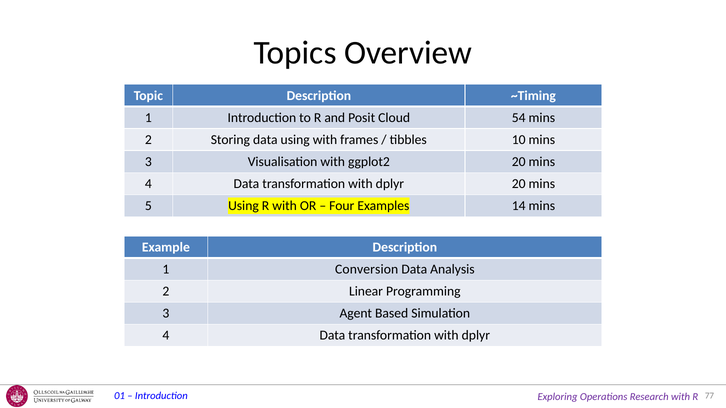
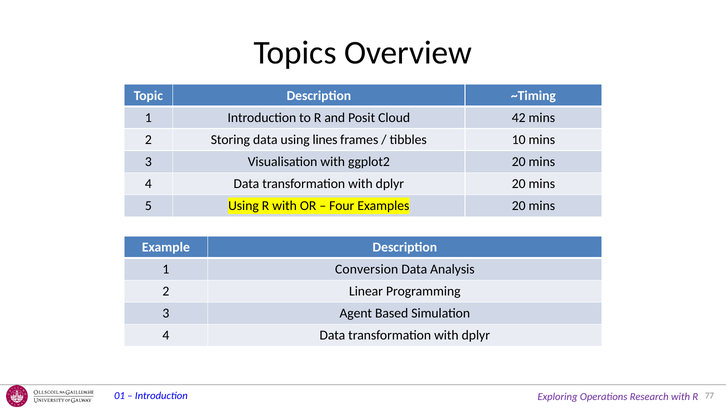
54: 54 -> 42 (519, 118)
using with: with -> lines (325, 140)
Examples 14: 14 -> 20 (519, 206)
